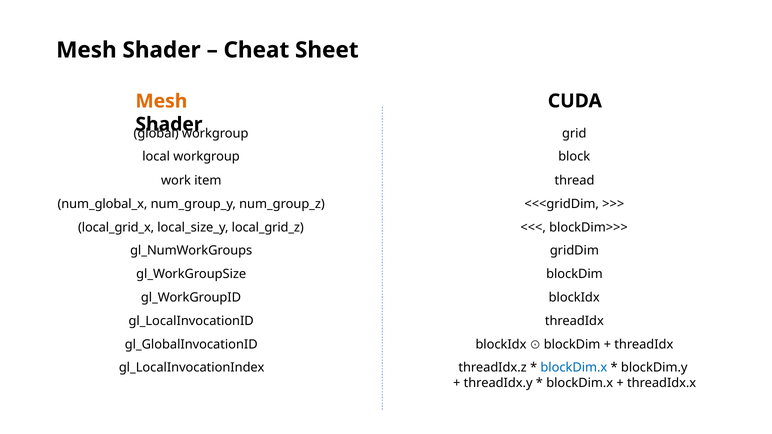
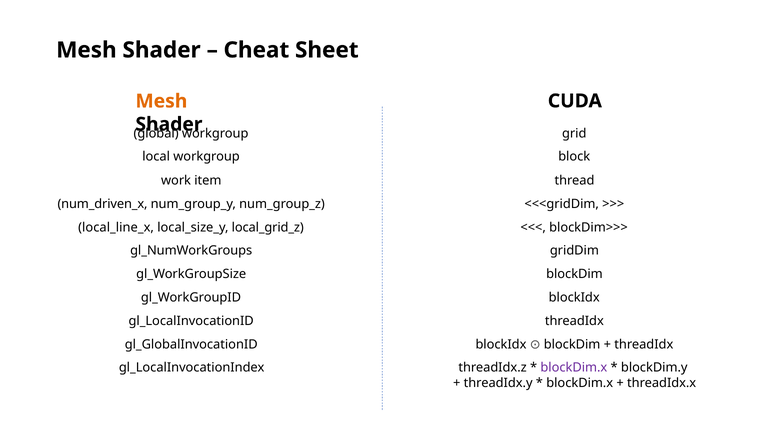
num_global_x: num_global_x -> num_driven_x (103, 204)
local_grid_x: local_grid_x -> local_line_x (116, 228)
blockDim.x colour: blue -> purple (574, 368)
